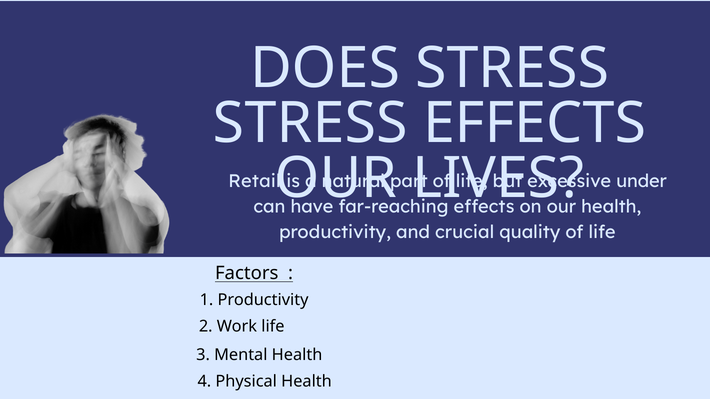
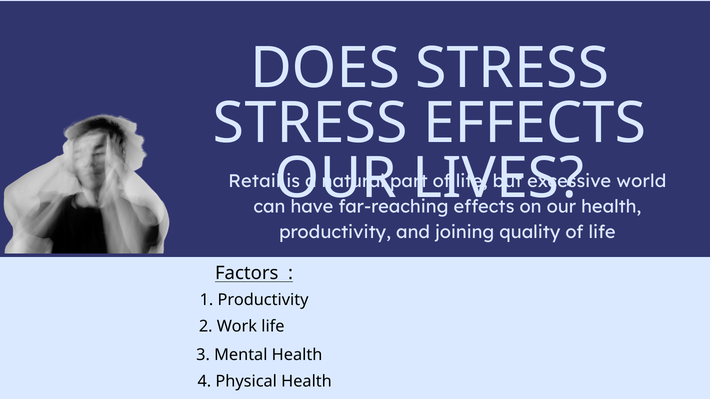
under: under -> world (641, 182)
crucial: crucial -> joining (465, 232)
